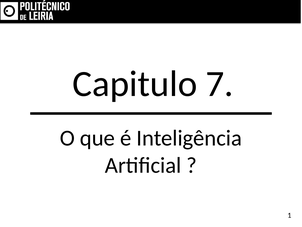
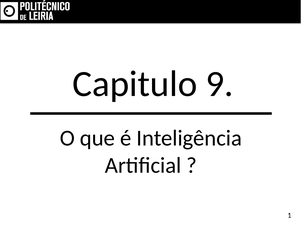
7: 7 -> 9 (220, 84)
